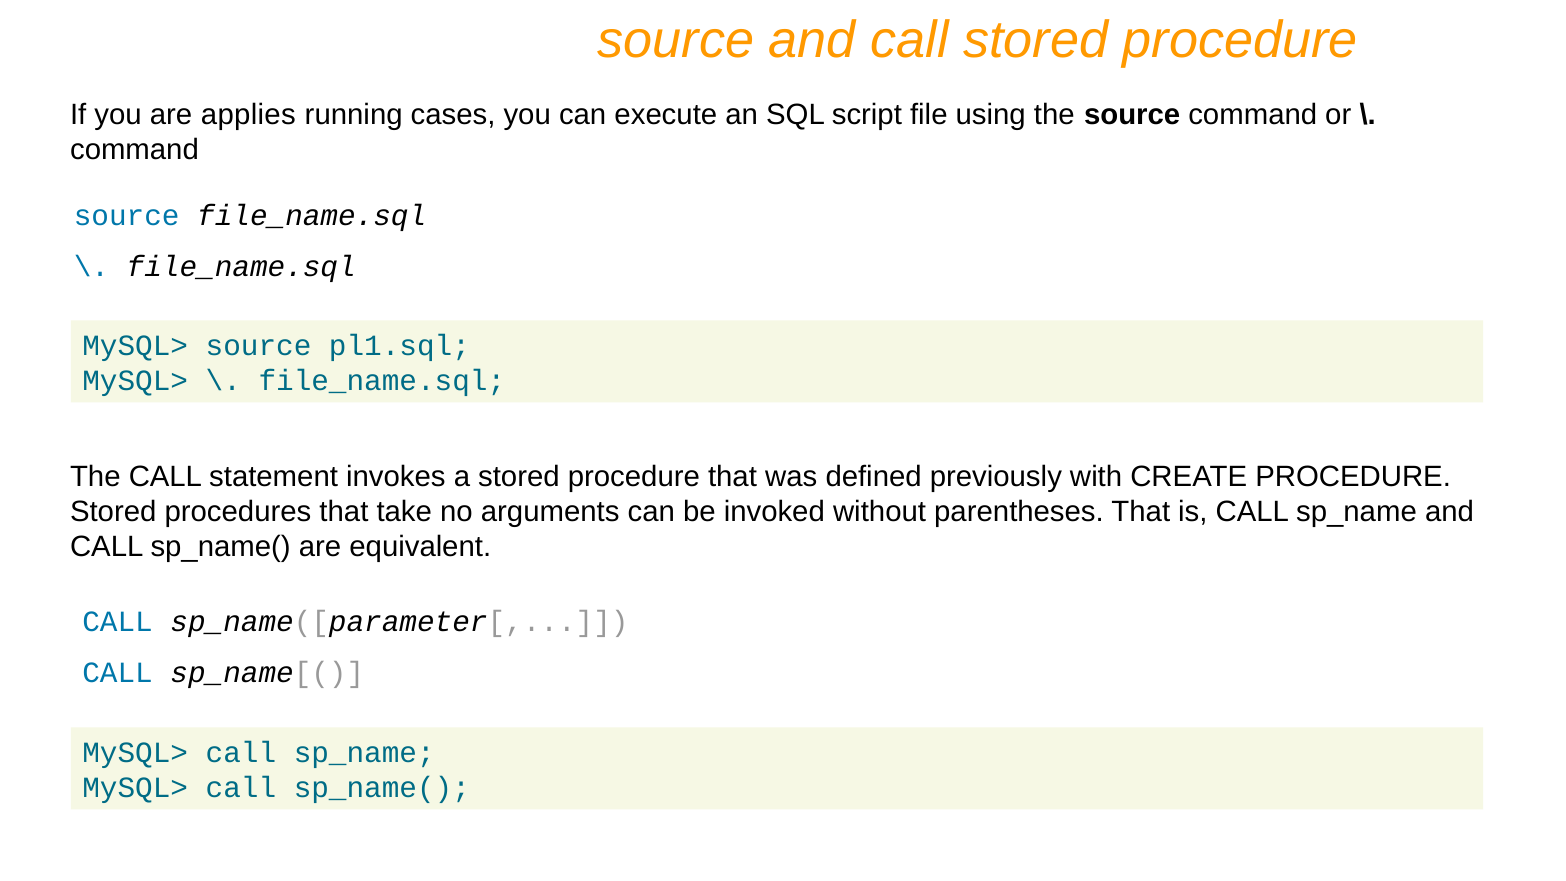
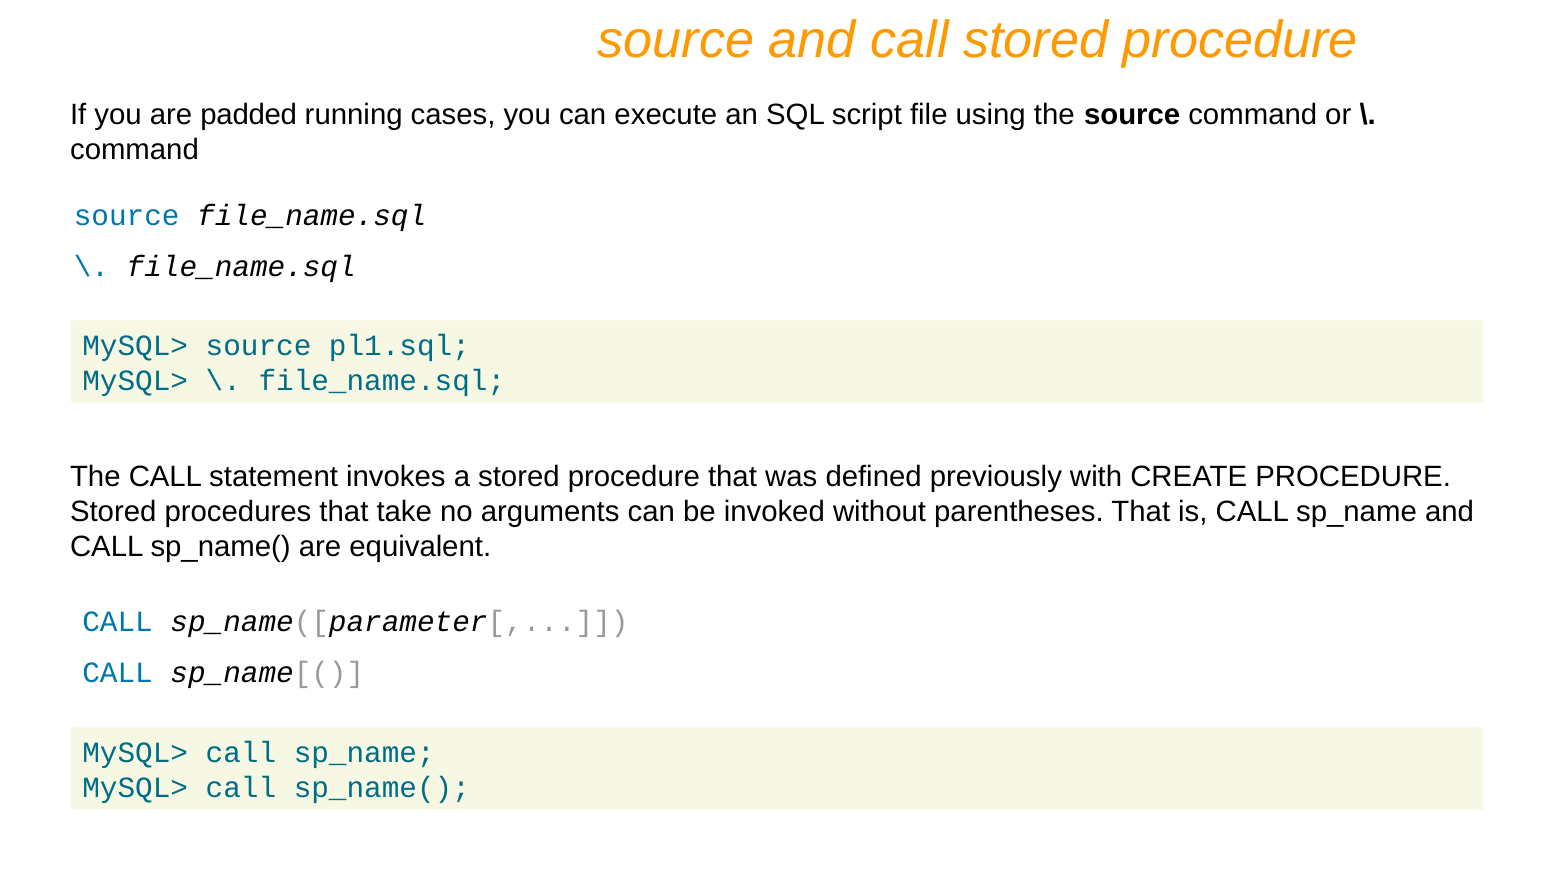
applies: applies -> padded (249, 114)
